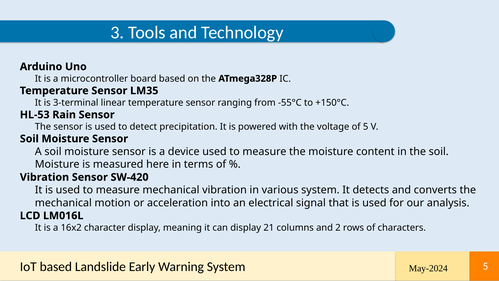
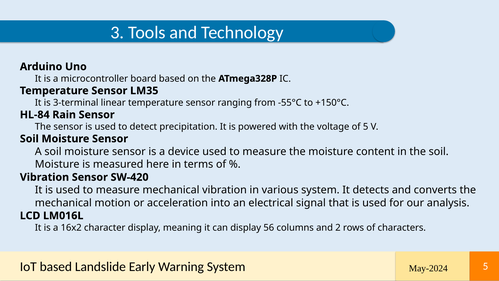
HL-53: HL-53 -> HL-84 (35, 115)
21: 21 -> 56 (269, 227)
